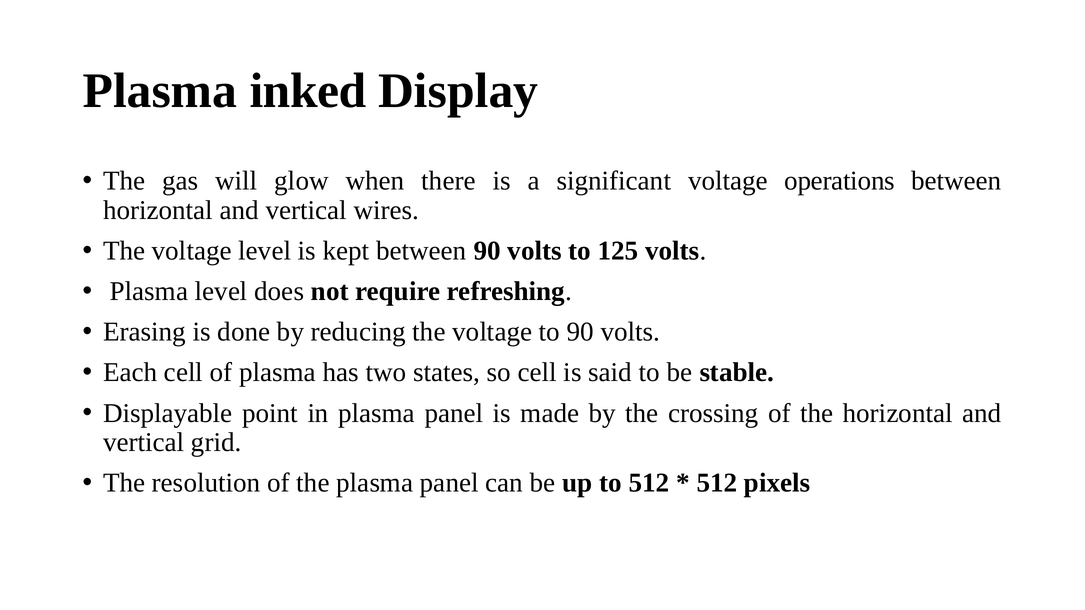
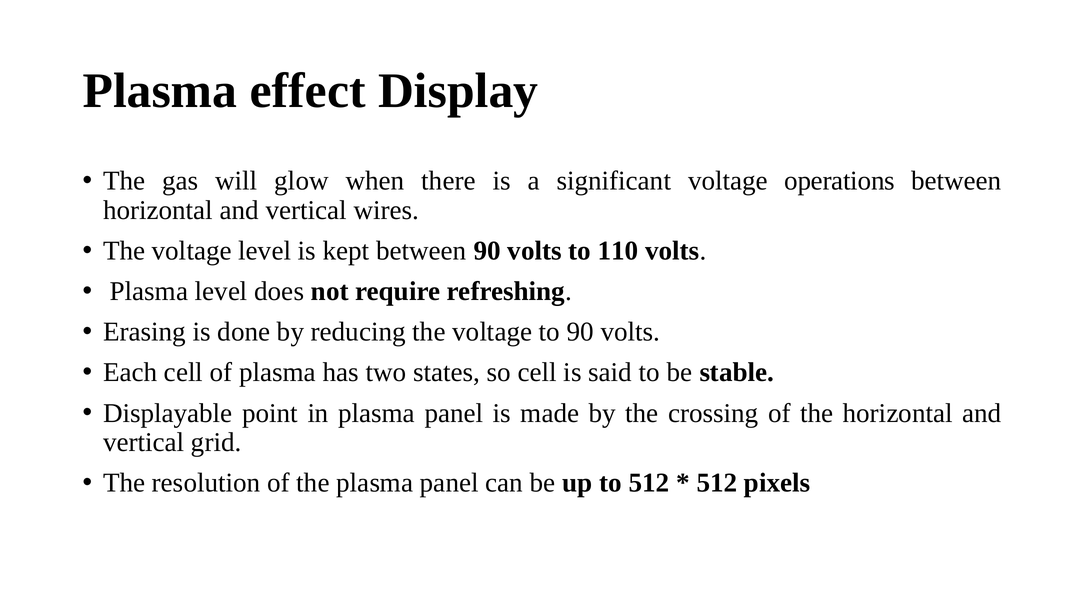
inked: inked -> effect (308, 91)
125: 125 -> 110 (618, 251)
